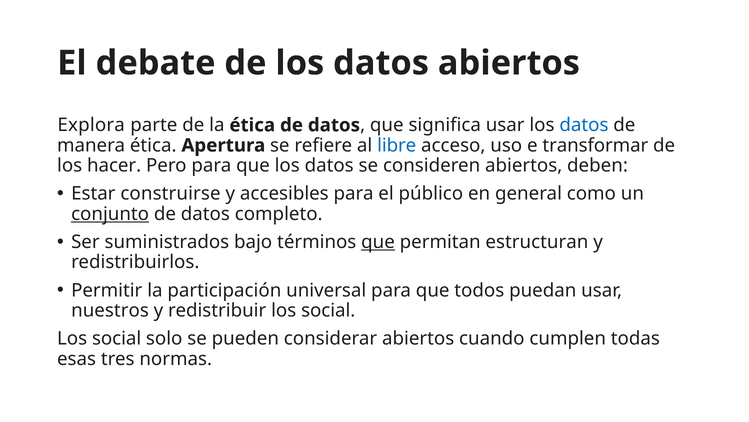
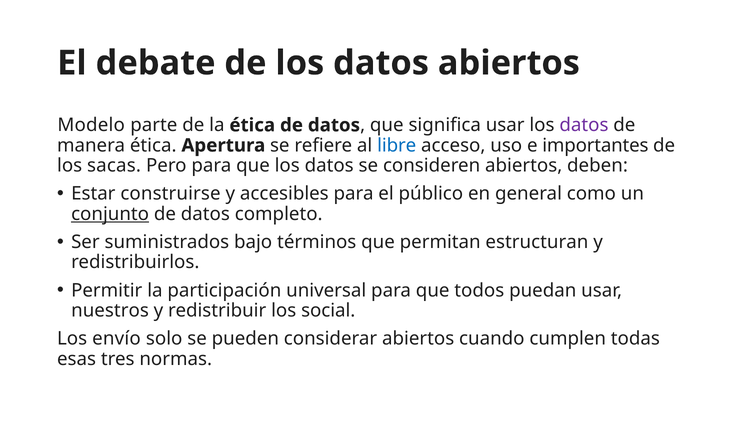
Explora: Explora -> Modelo (91, 125)
datos colour: blue -> purple (584, 125)
transformar: transformar -> importantes (595, 145)
hacer: hacer -> sacas (114, 165)
que underline: present -> none (378, 242)
social: social -> envío (116, 338)
